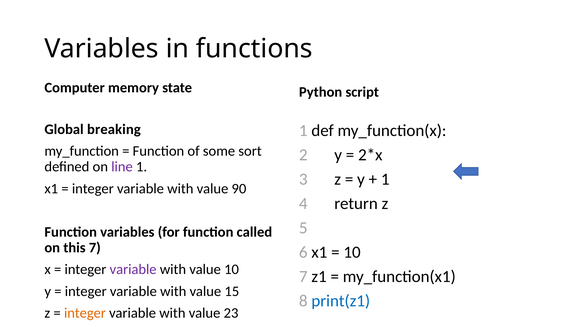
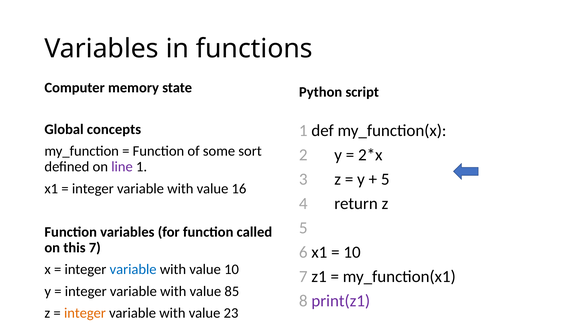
breaking: breaking -> concepts (114, 130)
1: 1 -> 5 (385, 180)
90: 90 -> 16 (239, 189)
variable colour: purple -> blue (133, 270)
15: 15 -> 85 (232, 292)
print(z1 colour: blue -> purple (341, 301)
